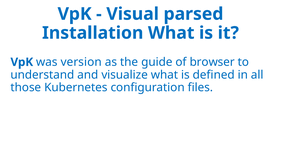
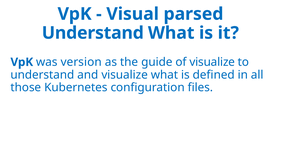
Installation: Installation -> Understand (93, 33)
of browser: browser -> visualize (212, 62)
